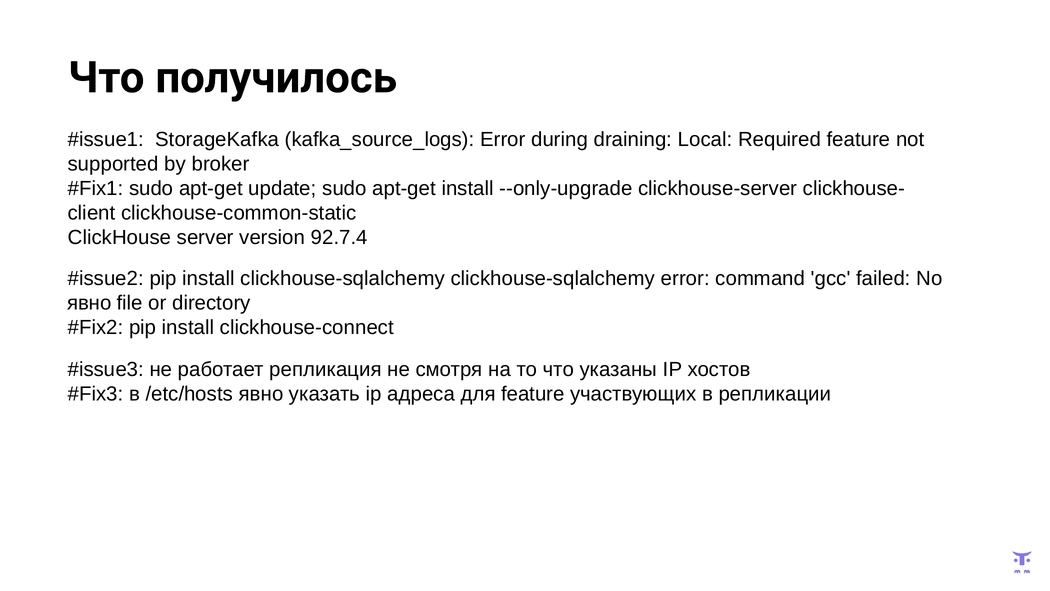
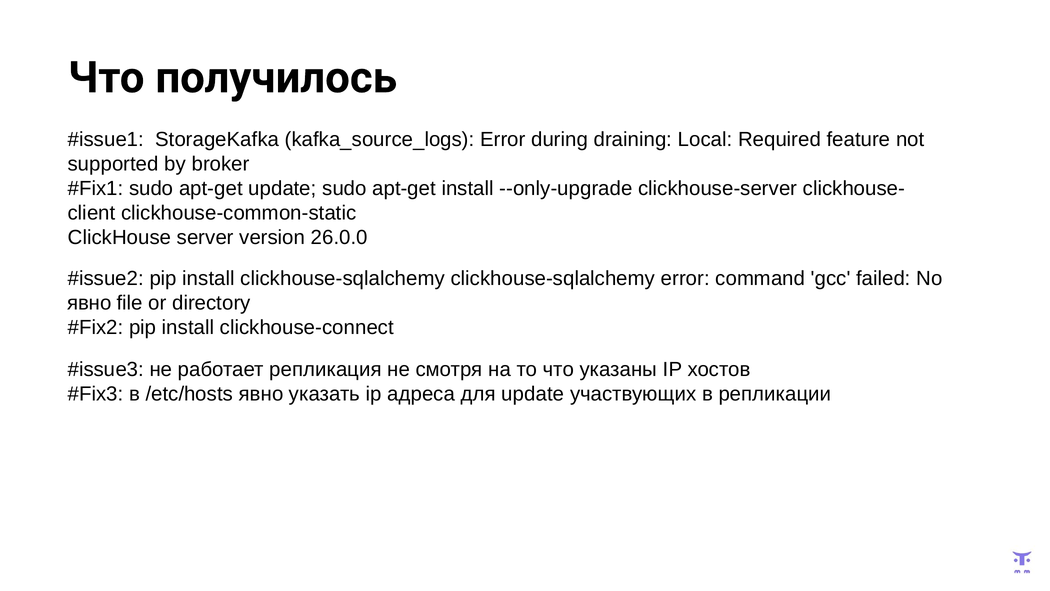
92.7.4: 92.7.4 -> 26.0.0 (339, 237)
для feature: feature -> update (533, 394)
